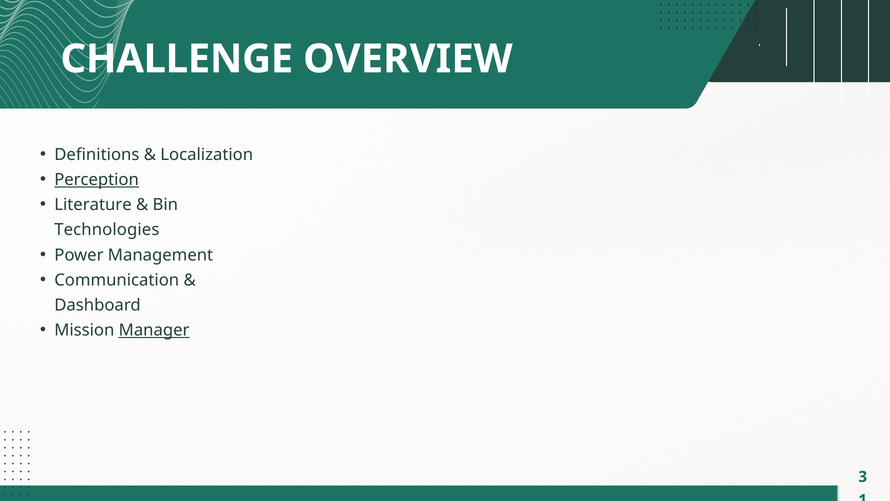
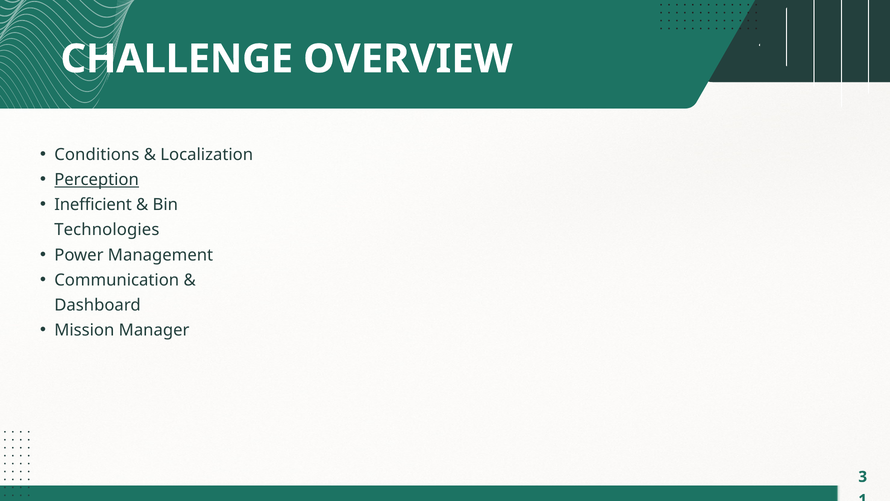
Definitions: Definitions -> Conditions (97, 155)
Literature: Literature -> Inefficient (93, 205)
Manager underline: present -> none (154, 330)
